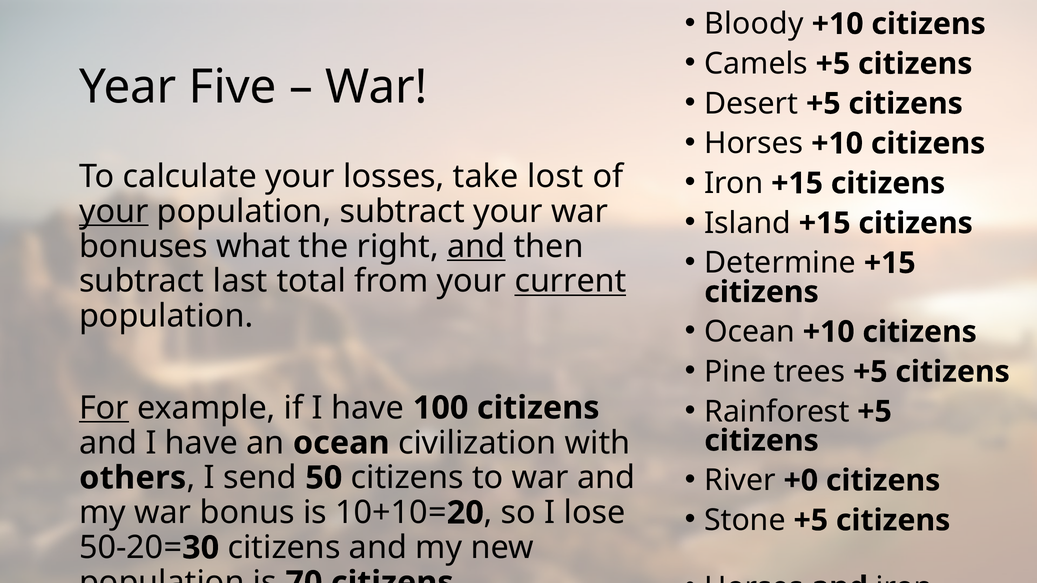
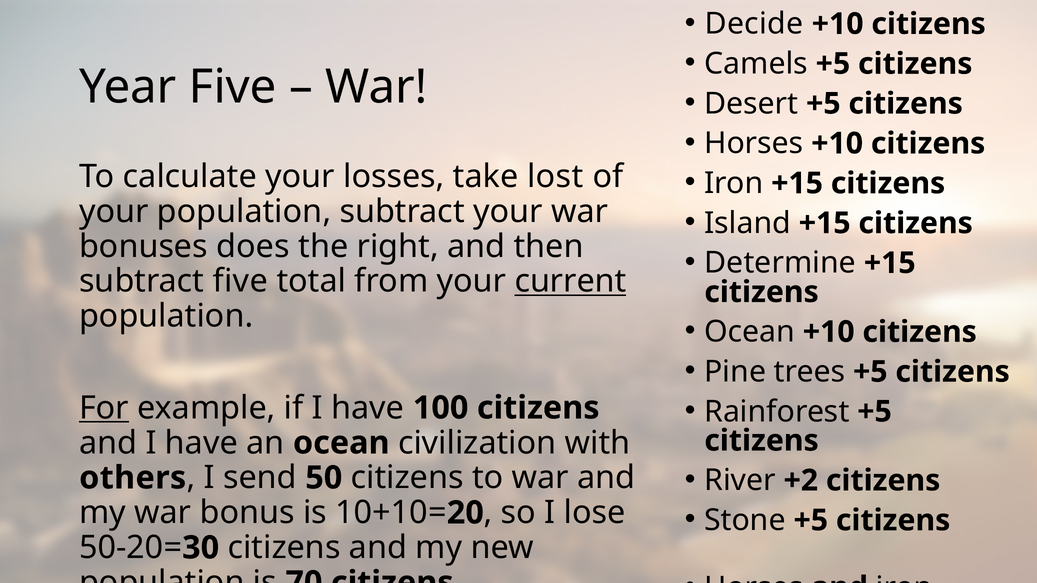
Bloody: Bloody -> Decide (754, 24)
your underline: present -> none (114, 211)
what: what -> does (253, 246)
and underline: present -> none (476, 246)
subtract last: last -> five (240, 281)
+0: +0 -> +2 (801, 481)
